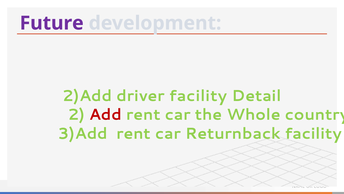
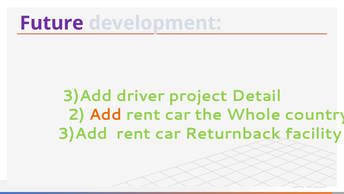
2)Add: 2)Add -> 3)Add (87, 96)
driver facility: facility -> project (198, 96)
Add colour: red -> orange (105, 114)
